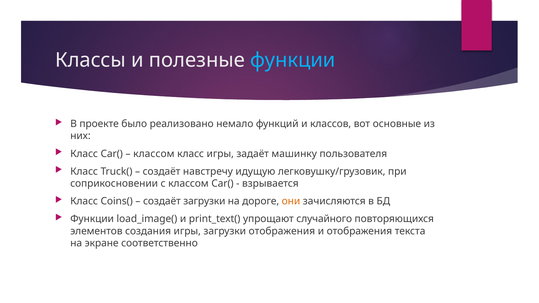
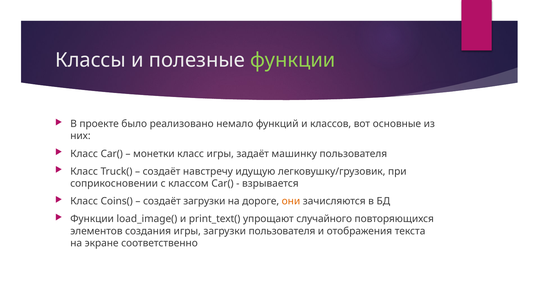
функции colour: light blue -> light green (293, 60)
классом: классом -> монетки (154, 154)
загрузки отображения: отображения -> пользователя (282, 231)
